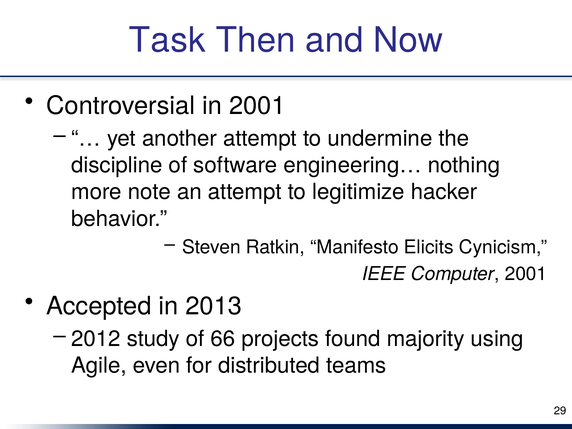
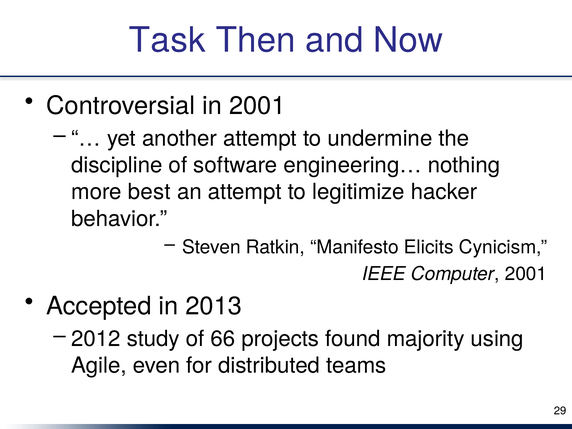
note: note -> best (149, 192)
